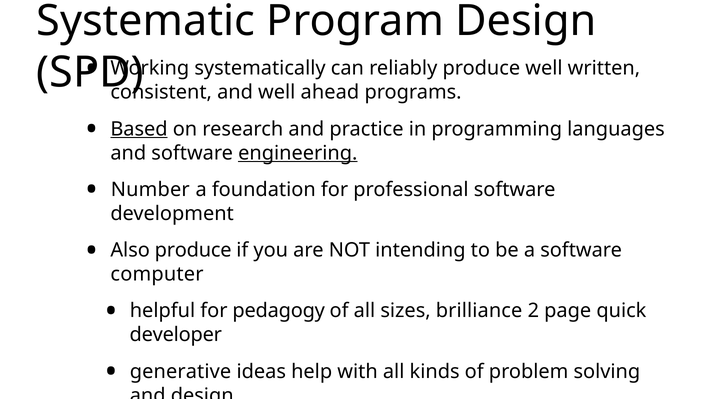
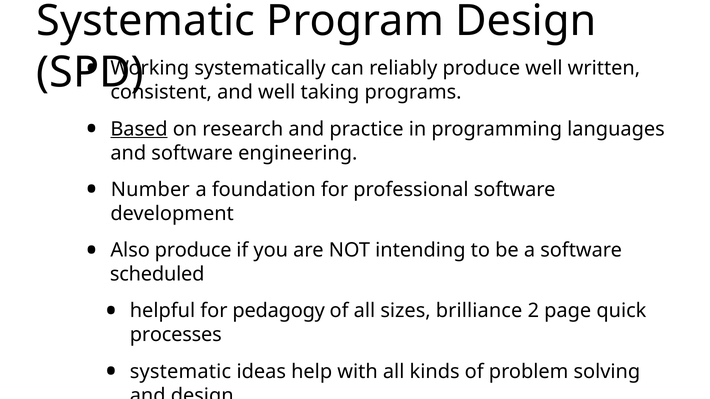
ahead: ahead -> taking (330, 92)
engineering underline: present -> none (298, 153)
computer: computer -> scheduled (157, 274)
developer: developer -> processes (176, 335)
generative: generative -> systematic (180, 372)
